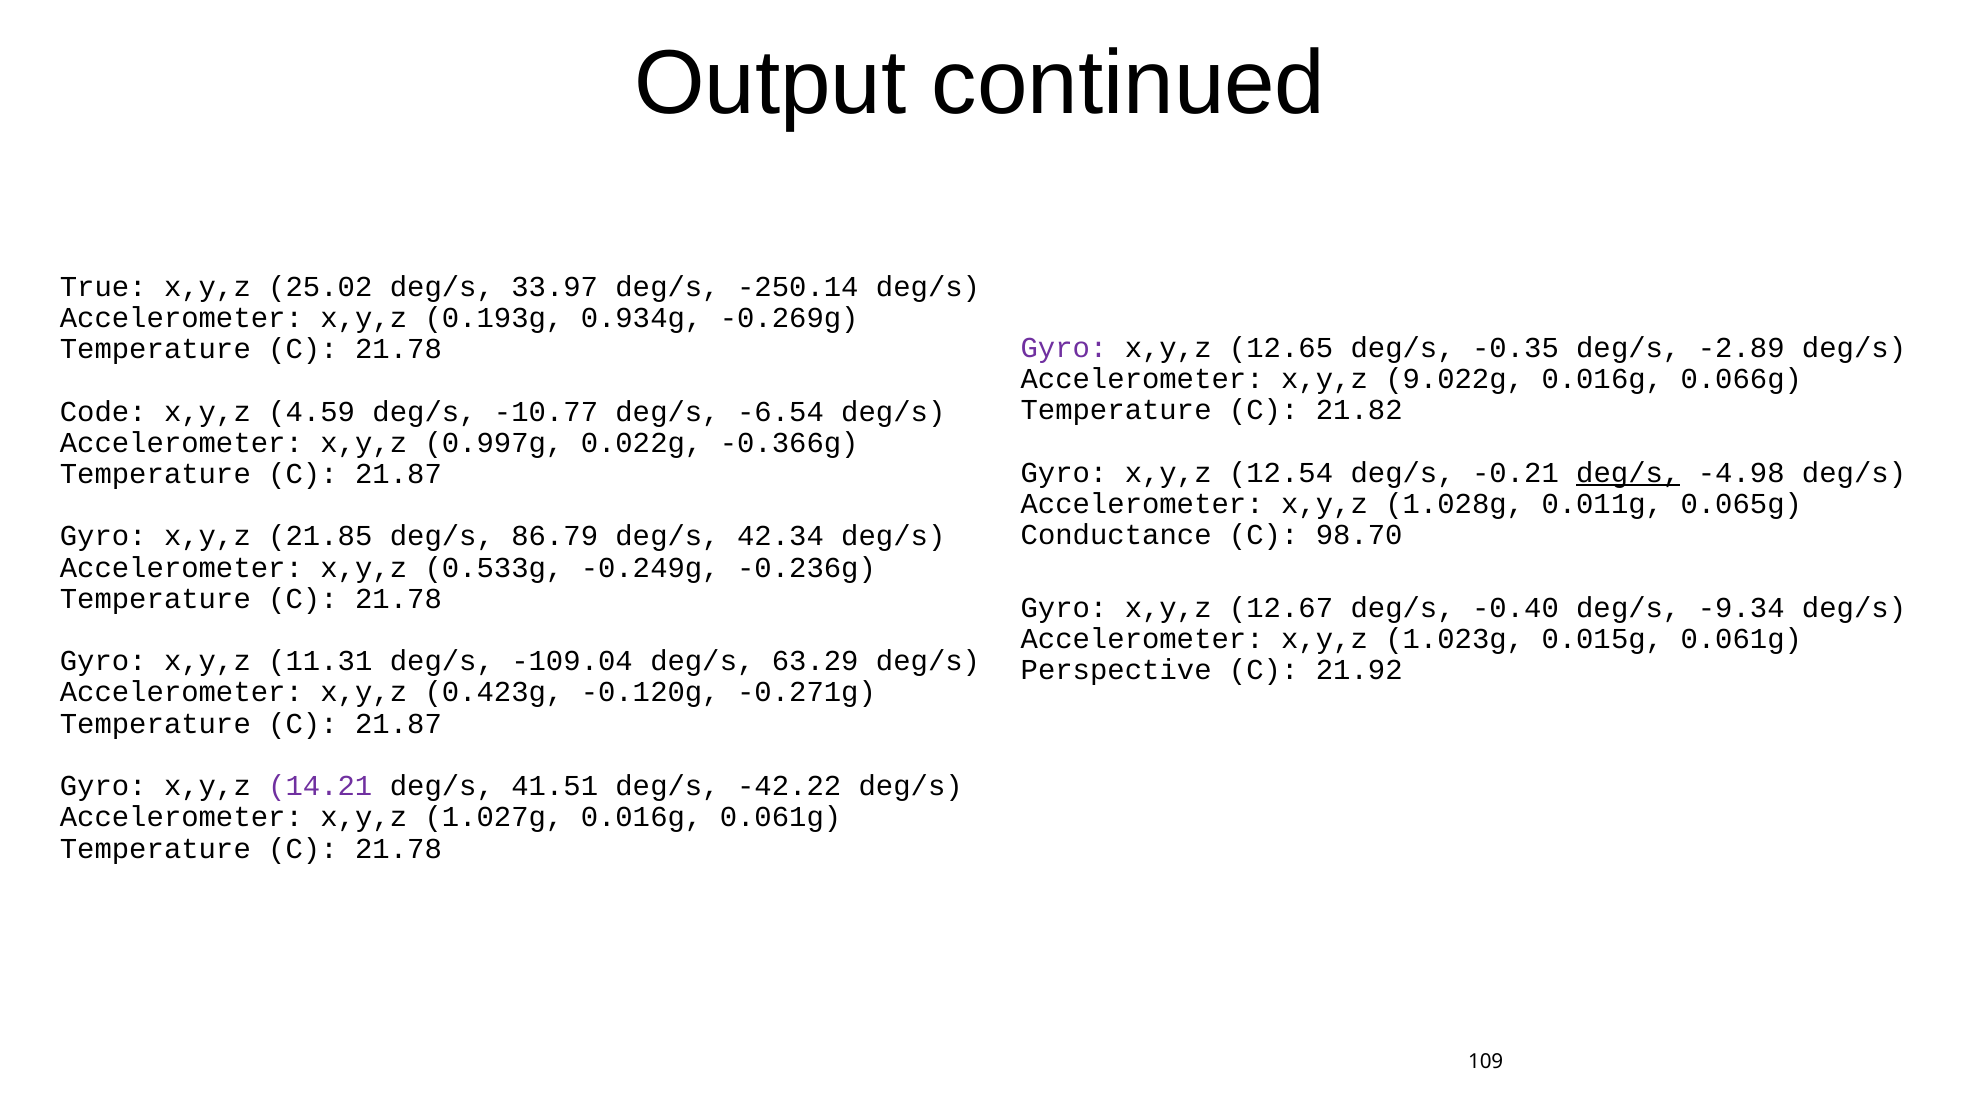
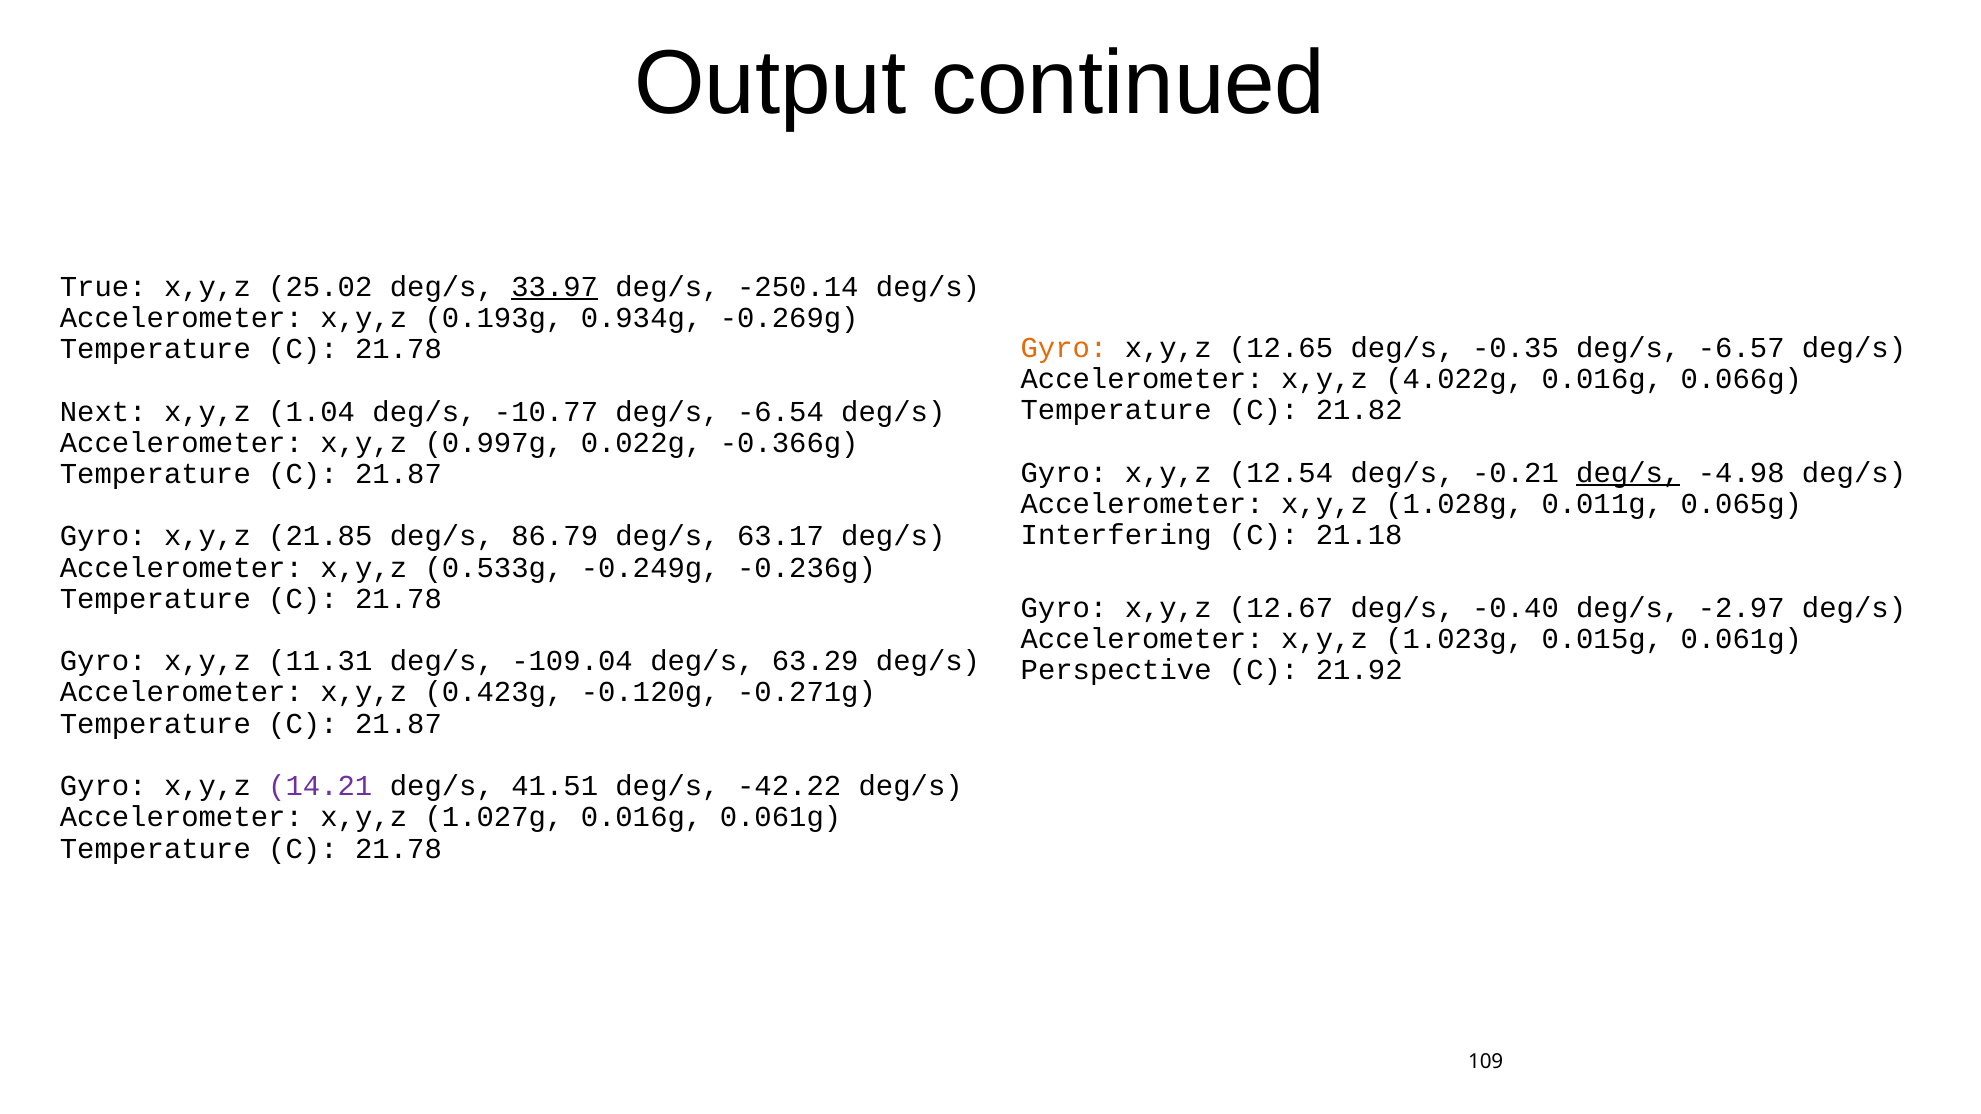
33.97 underline: none -> present (555, 287)
Gyro colour: purple -> orange (1064, 348)
-2.89: -2.89 -> -6.57 (1741, 348)
9.022g: 9.022g -> 4.022g (1455, 379)
Code: Code -> Next (103, 412)
4.59: 4.59 -> 1.04 (312, 412)
Conductance: Conductance -> Interfering (1116, 535)
98.70: 98.70 -> 21.18 (1359, 535)
42.34: 42.34 -> 63.17 (781, 537)
-9.34: -9.34 -> -2.97 (1741, 608)
